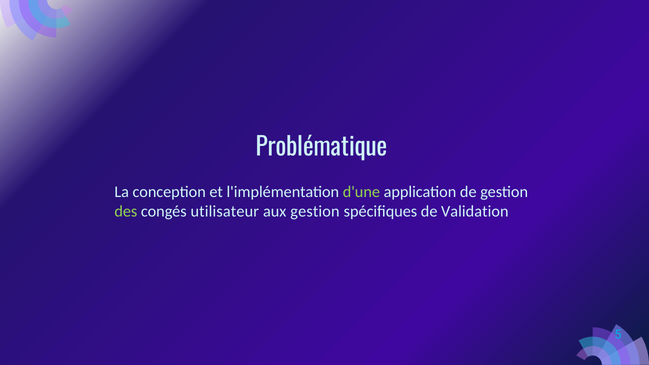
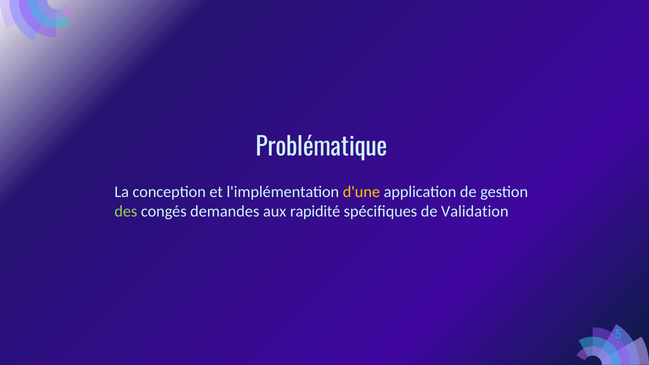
d'une colour: light green -> yellow (361, 192)
utilisateur: utilisateur -> demandes (225, 211)
aux gestion: gestion -> rapidité (315, 211)
